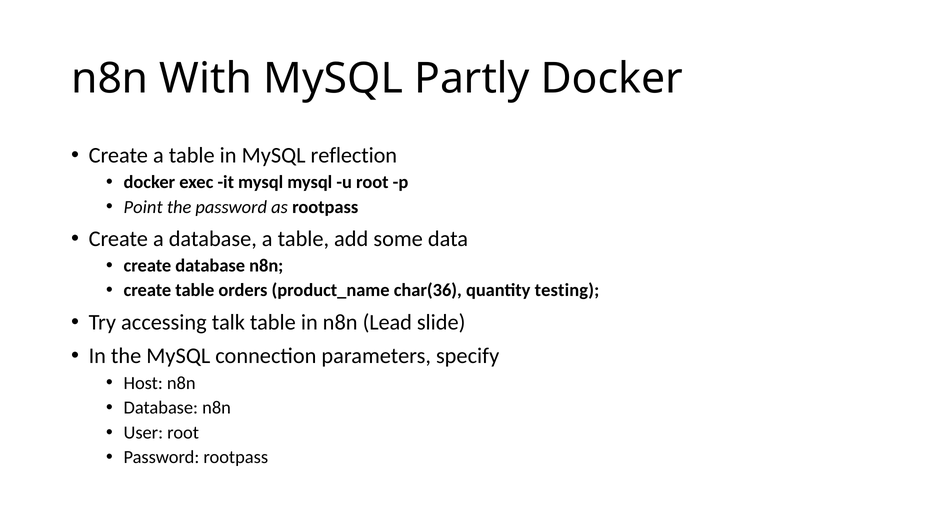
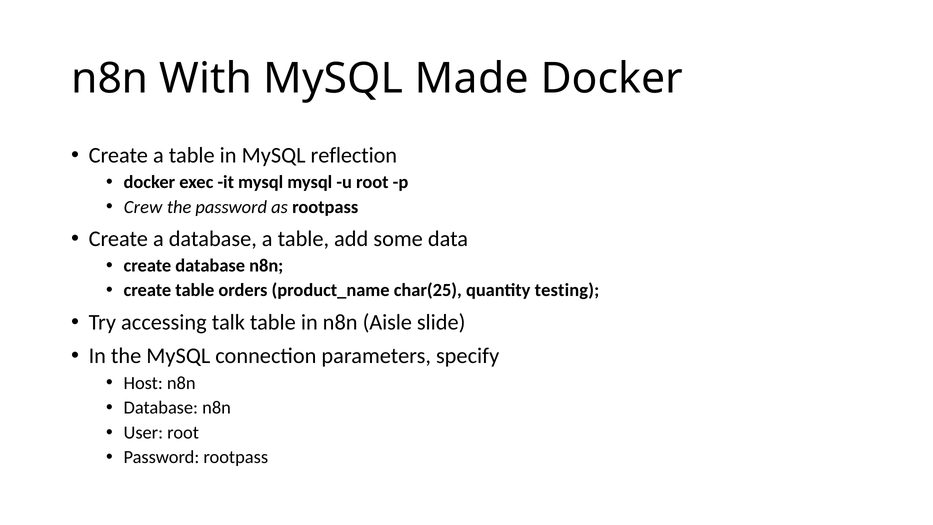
Partly: Partly -> Made (472, 78)
Point: Point -> Crew (143, 207)
char(36: char(36 -> char(25 (428, 290)
Lead: Lead -> Aisle (387, 322)
